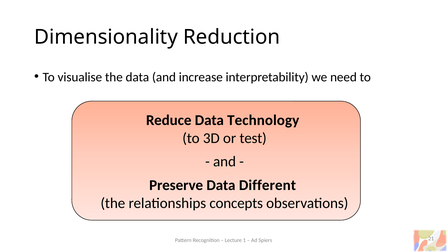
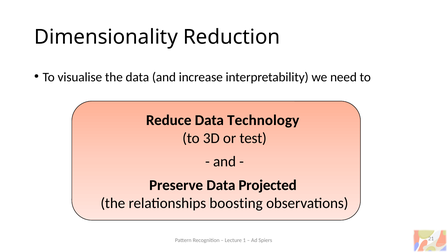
Different: Different -> Projected (268, 185)
concepts: concepts -> boosting (236, 203)
